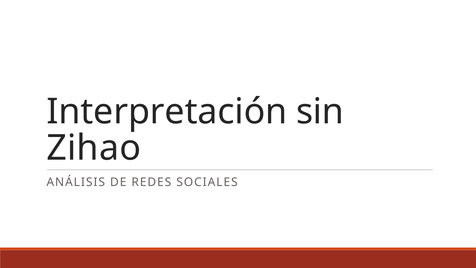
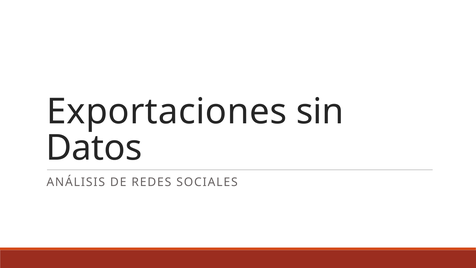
Interpretación: Interpretación -> Exportaciones (167, 112)
Zihao: Zihao -> Datos (94, 148)
